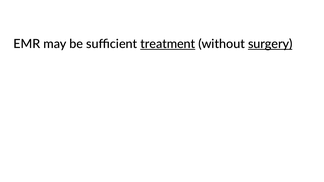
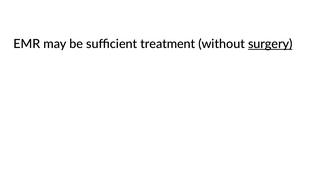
treatment underline: present -> none (168, 44)
